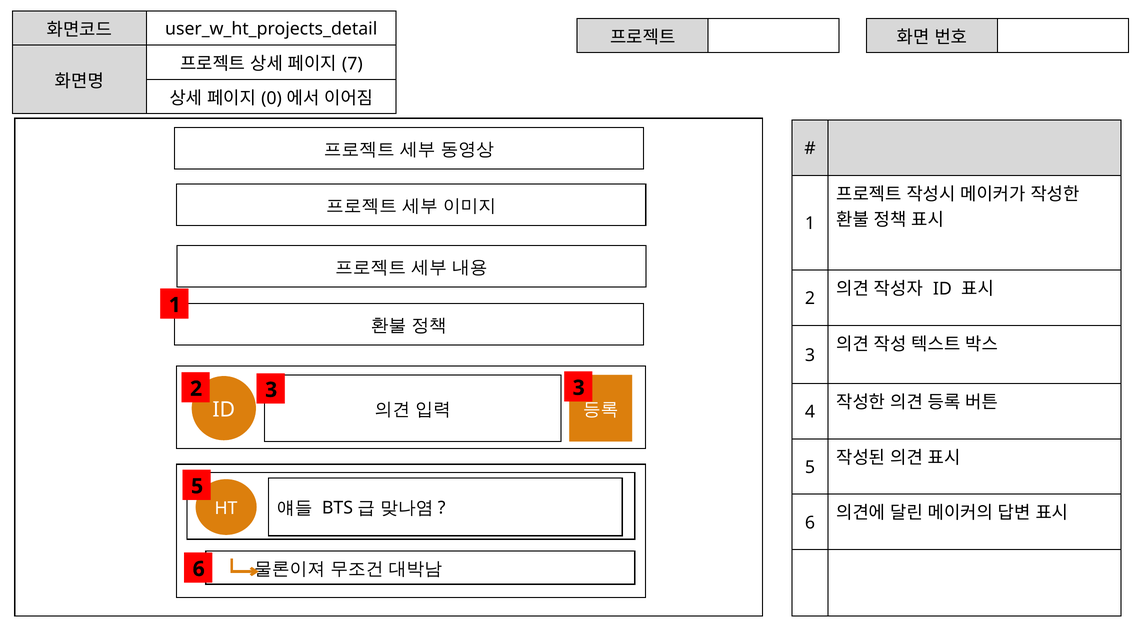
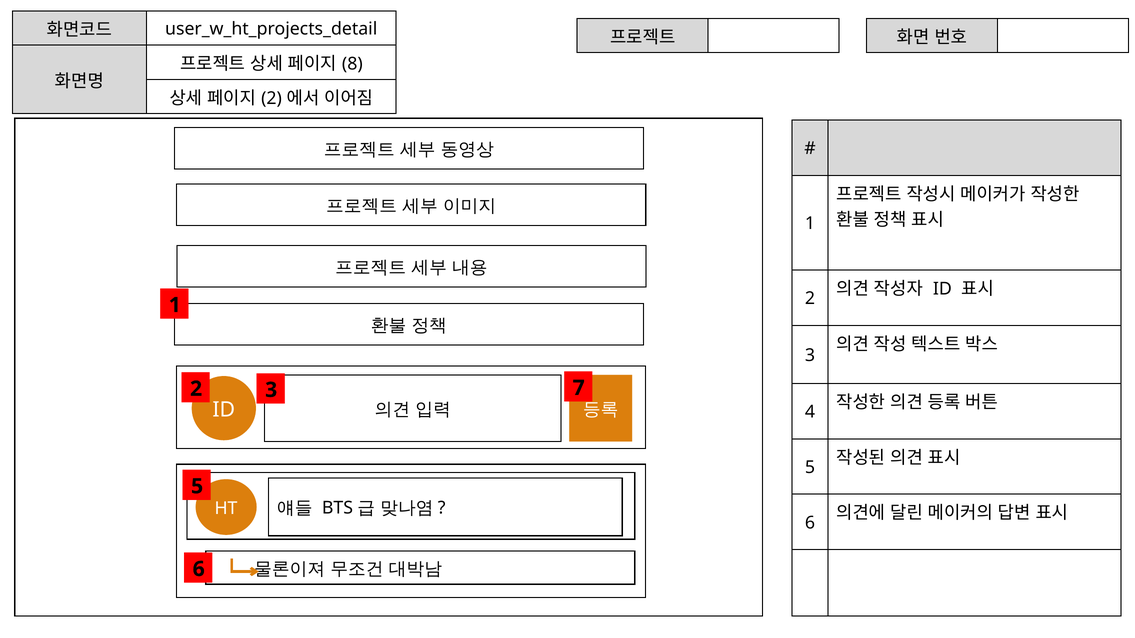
7: 7 -> 8 (352, 64)
0: 0 -> 2 (272, 98)
3 3: 3 -> 7 (579, 388)
